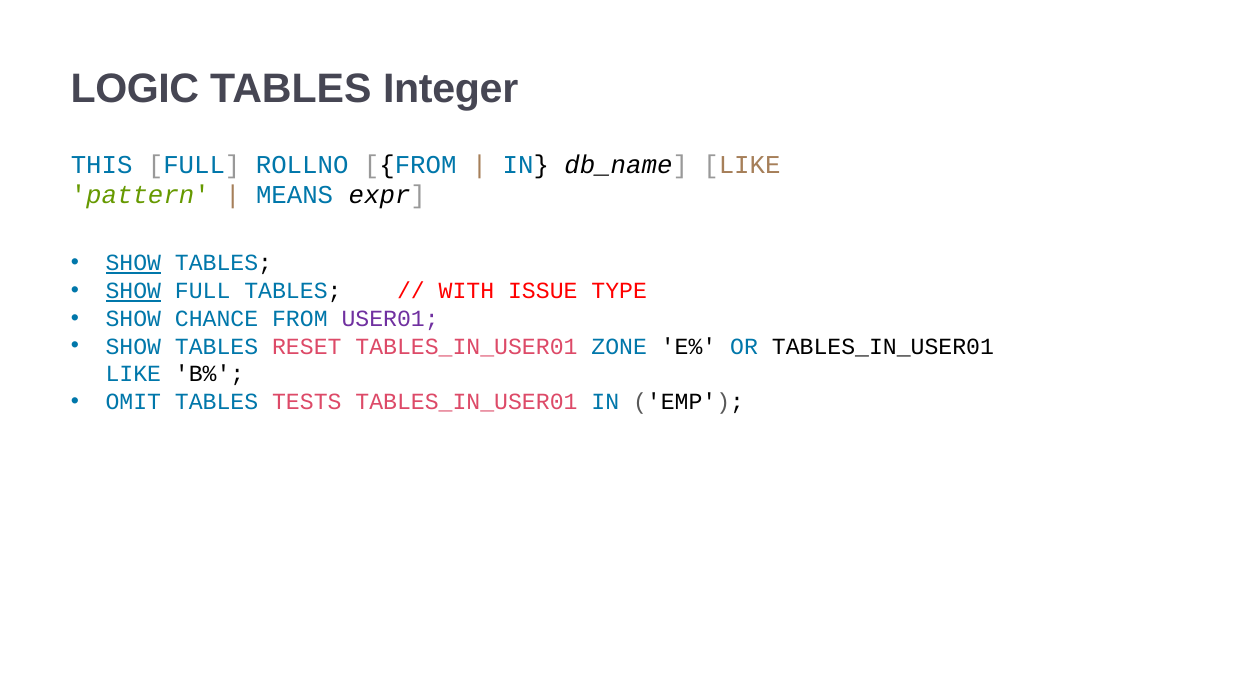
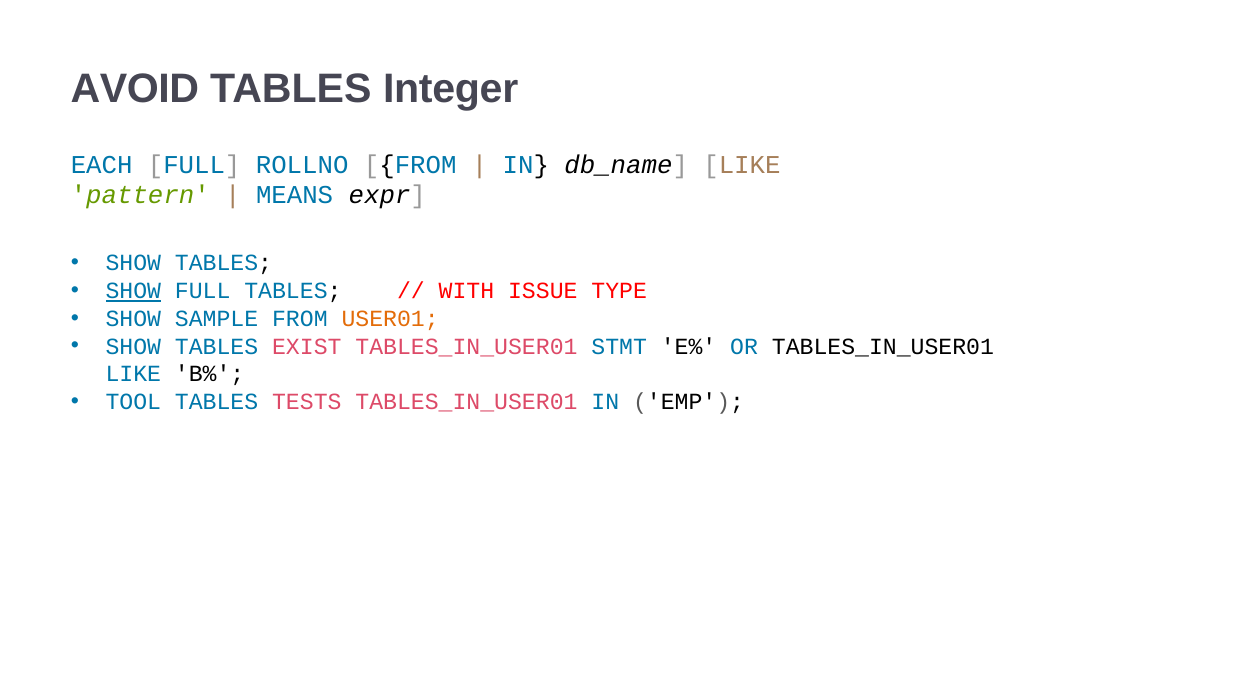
LOGIC: LOGIC -> AVOID (135, 89)
THIS: THIS -> EACH (102, 165)
SHOW underline: present -> none (133, 263)
CHANCE: CHANCE -> SAMPLE (217, 319)
USER01 colour: purple -> orange (390, 319)
RESET: RESET -> EXIST (307, 346)
ZONE: ZONE -> STMT (619, 346)
OMIT: OMIT -> TOOL (133, 402)
